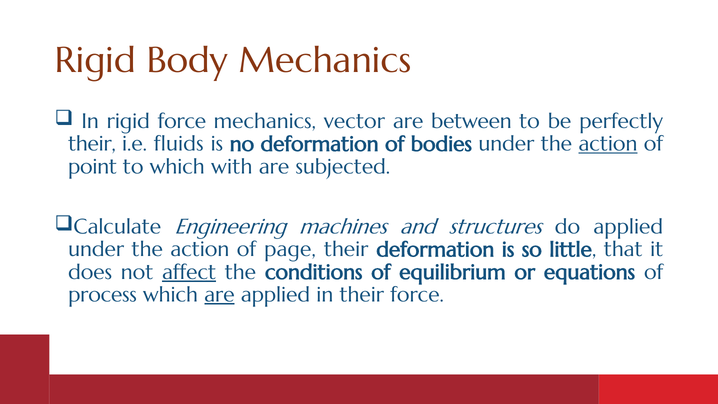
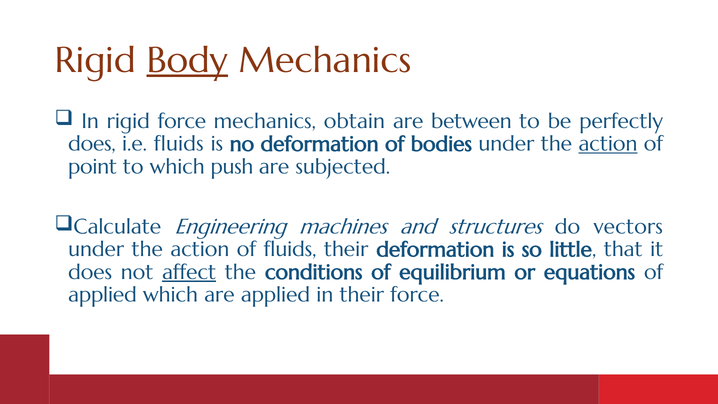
Body underline: none -> present (187, 60)
vector: vector -> obtain (354, 121)
their: their -> does (92, 144)
with: with -> push (232, 167)
do applied: applied -> vectors (628, 227)
of page: page -> fluids (290, 249)
process: process -> applied (103, 295)
are underline: present -> none (219, 295)
